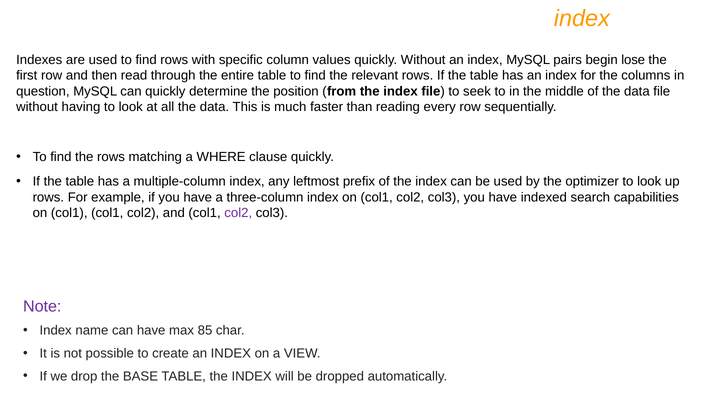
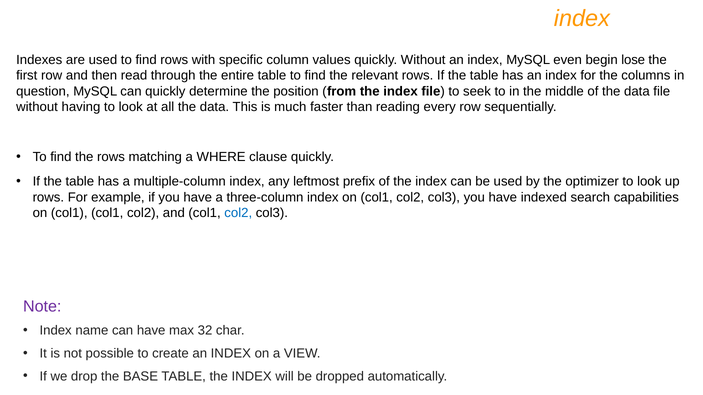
pairs: pairs -> even (568, 60)
col2 colour: purple -> blue (238, 213)
85: 85 -> 32 (205, 331)
